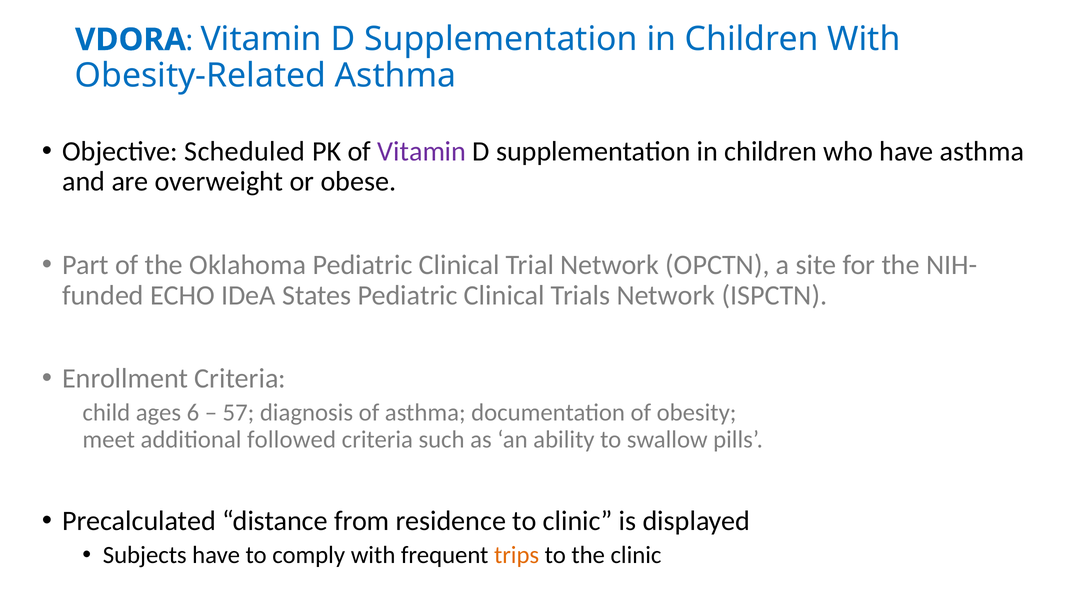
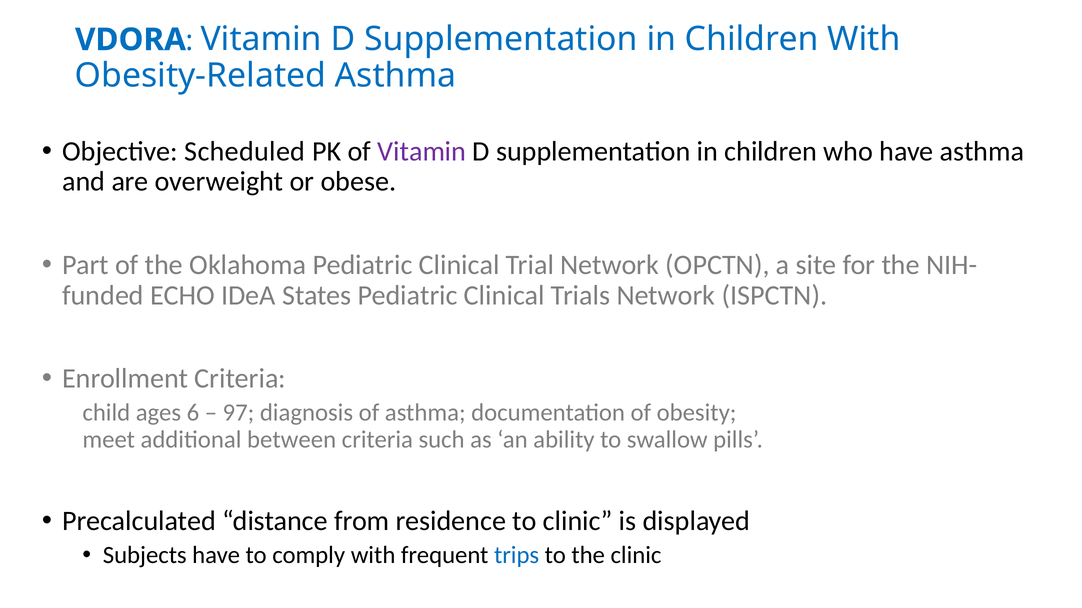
57: 57 -> 97 (238, 413)
followed: followed -> between (292, 440)
trips colour: orange -> blue (517, 556)
